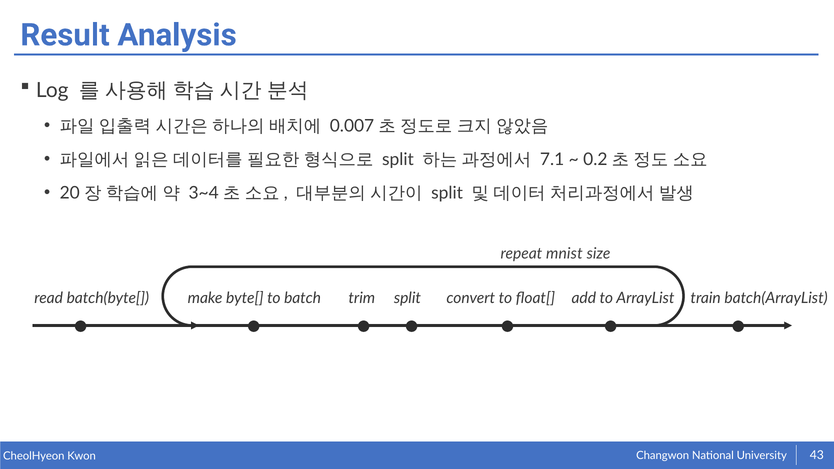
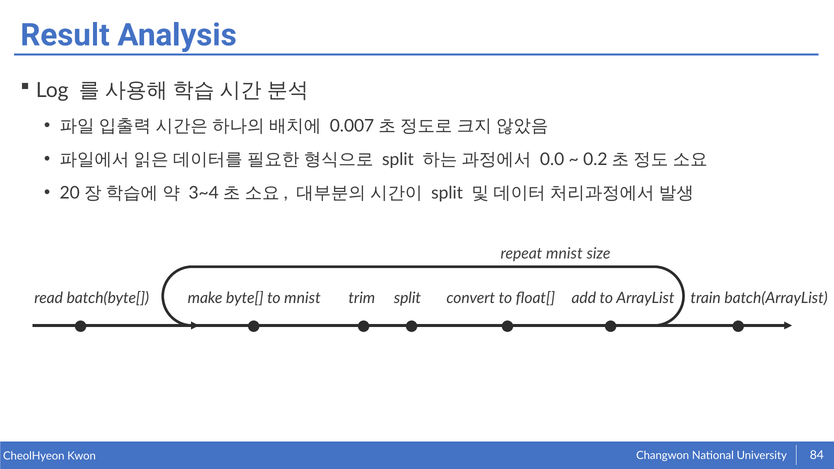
7.1: 7.1 -> 0.0 (552, 159)
to batch: batch -> mnist (302, 298)
43: 43 -> 84 (817, 456)
